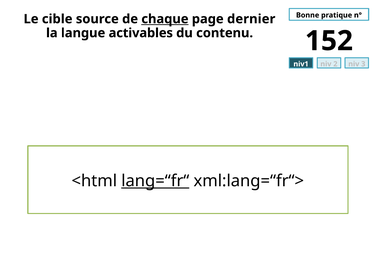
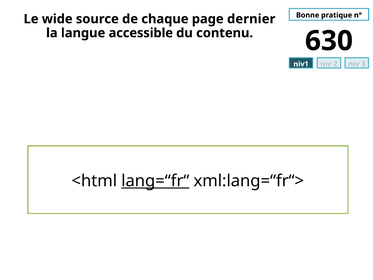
cible: cible -> wide (57, 19)
chaque underline: present -> none (165, 19)
activables: activables -> accessible (141, 33)
152: 152 -> 630 (329, 41)
